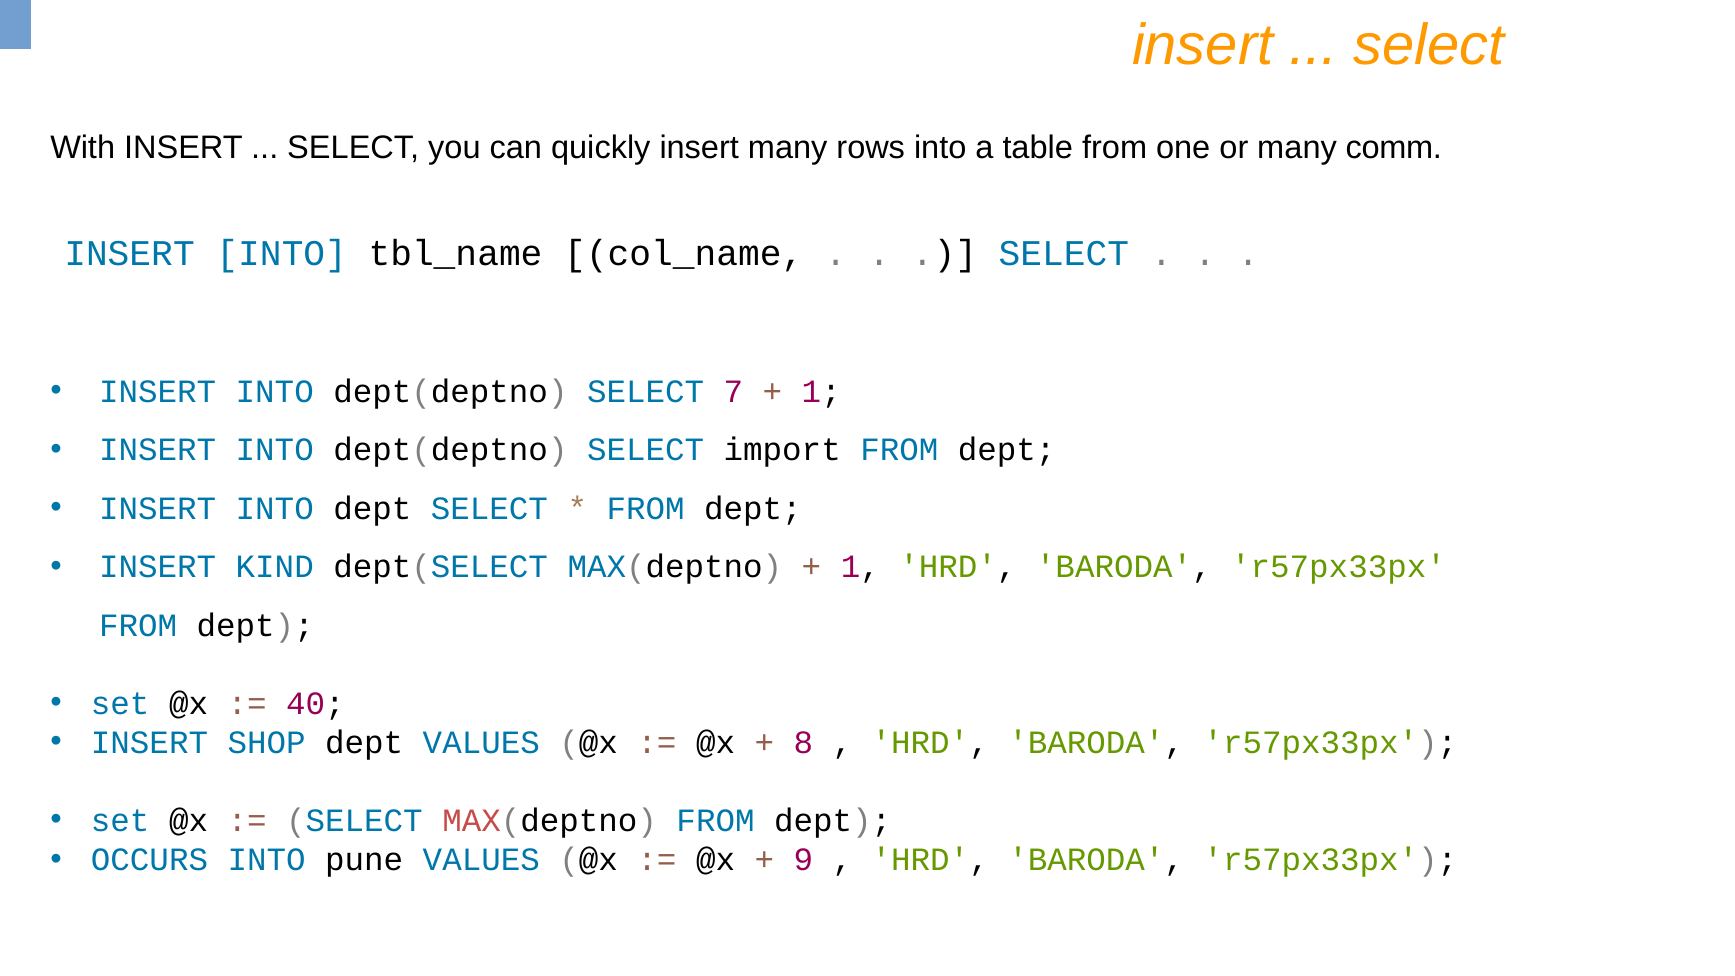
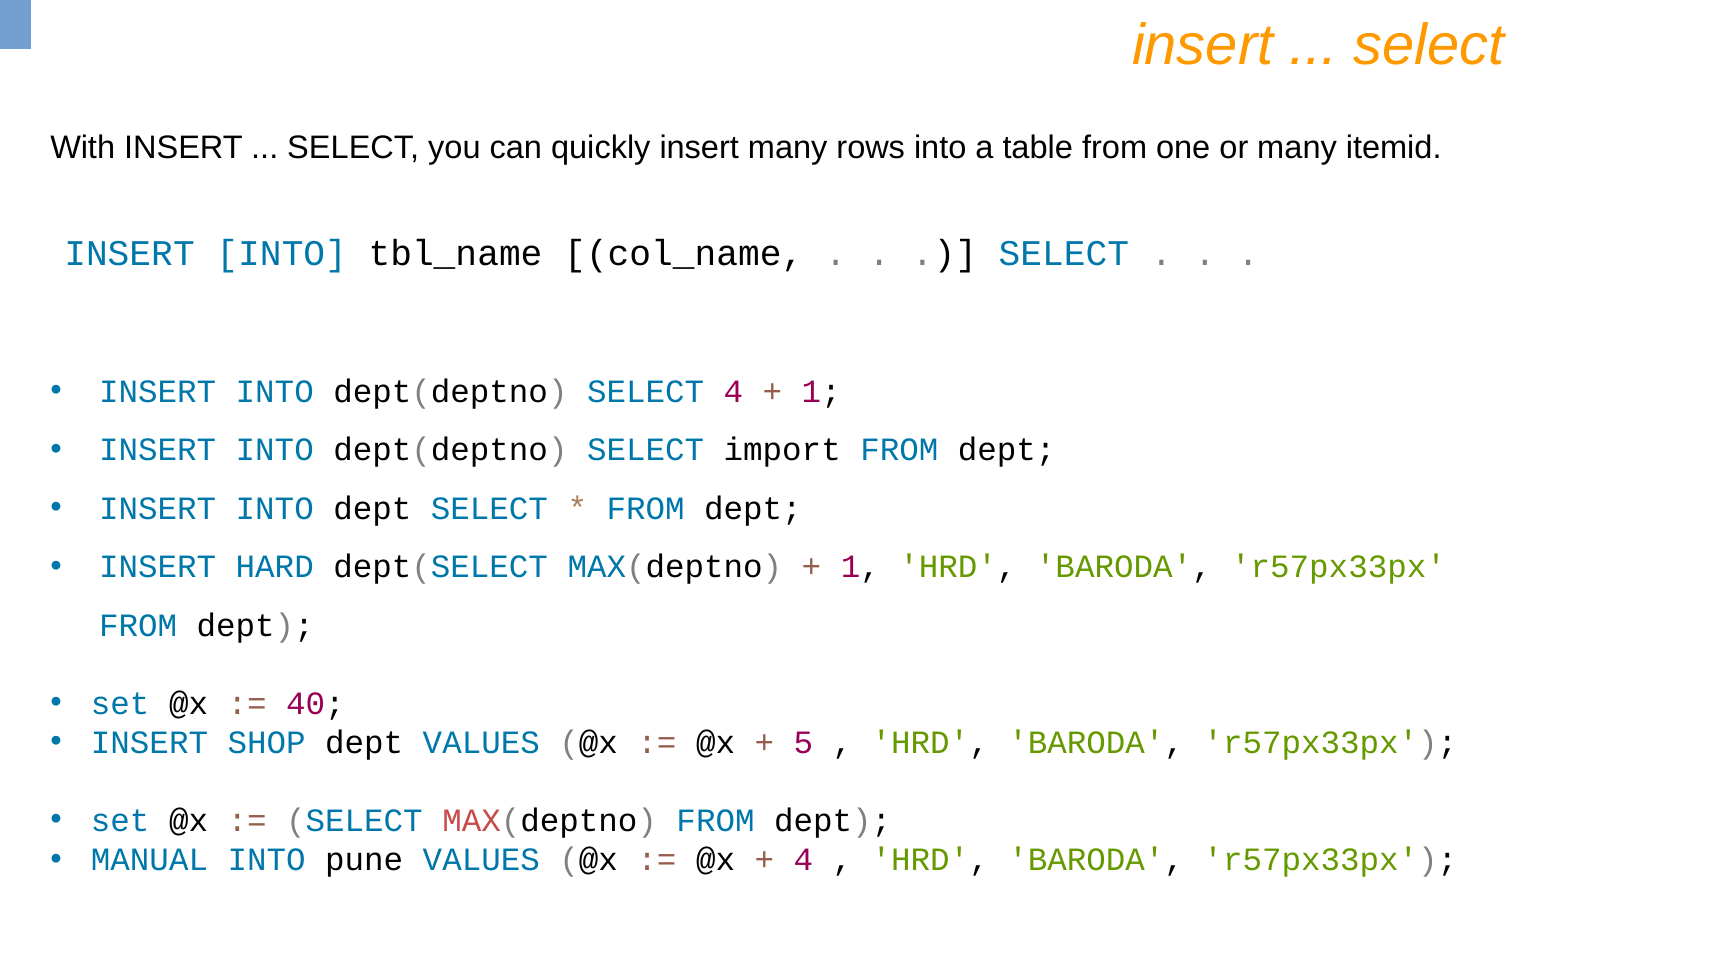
comm: comm -> itemid (1394, 147)
SELECT 7: 7 -> 4 (733, 392)
KIND: KIND -> HARD (275, 567)
8: 8 -> 5 (803, 743)
OCCURS: OCCURS -> MANUAL (149, 860)
9: 9 -> 4 (803, 860)
